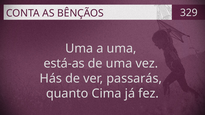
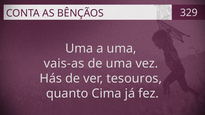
está-as: está-as -> vais-as (64, 64)
passarás: passarás -> tesouros (134, 79)
